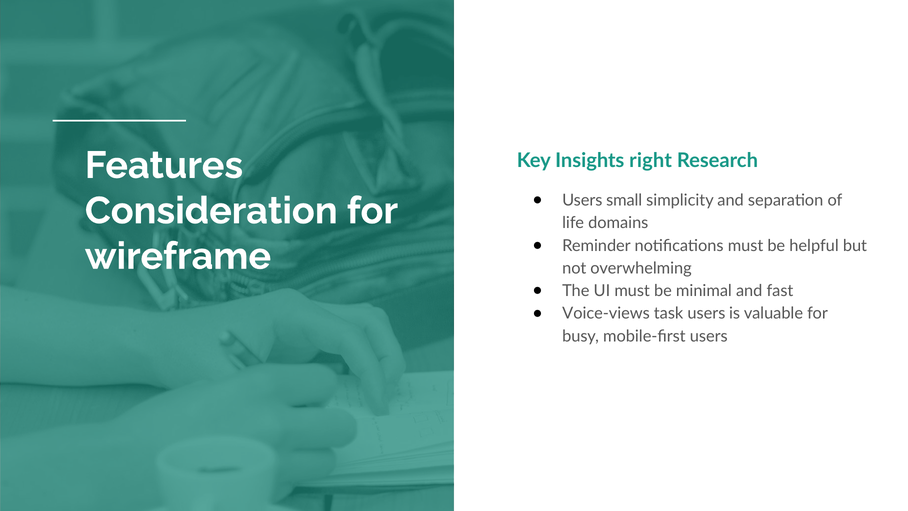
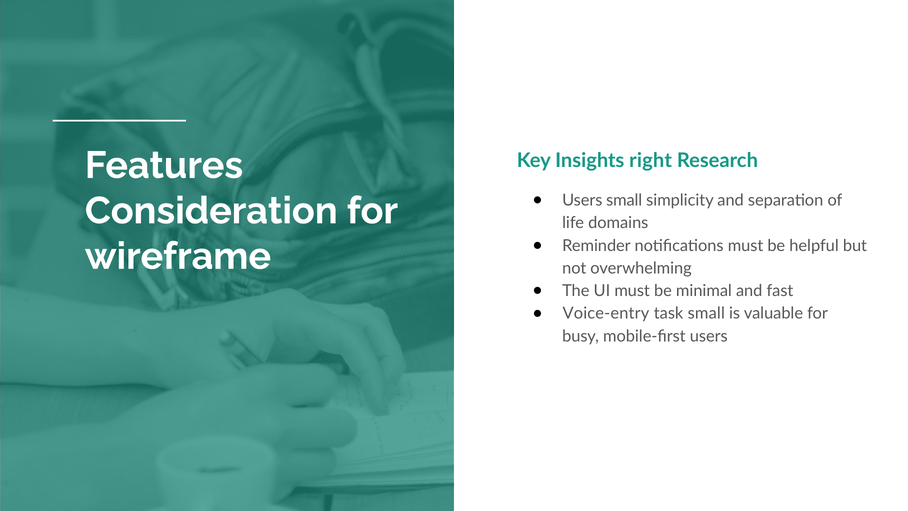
Voice-views: Voice-views -> Voice-entry (606, 313)
task users: users -> small (706, 313)
